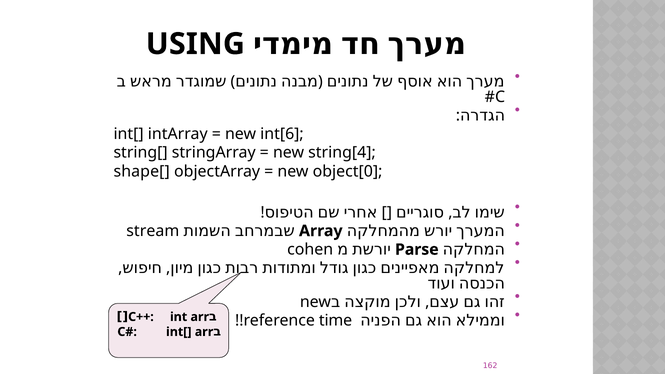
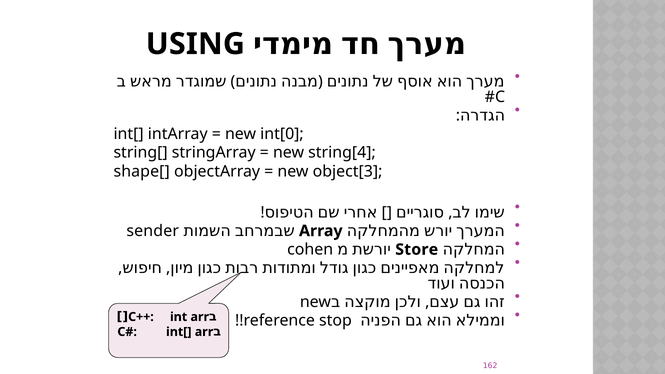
int[6: int[6 -> int[0 (282, 134)
object[0: object[0 -> object[3 (348, 171)
stream: stream -> sender (153, 231)
Parse: Parse -> Store (417, 250)
time: time -> stop (335, 321)
